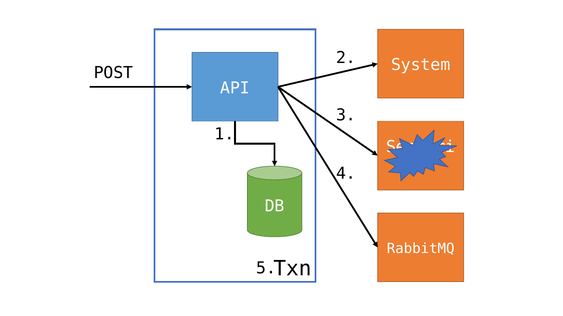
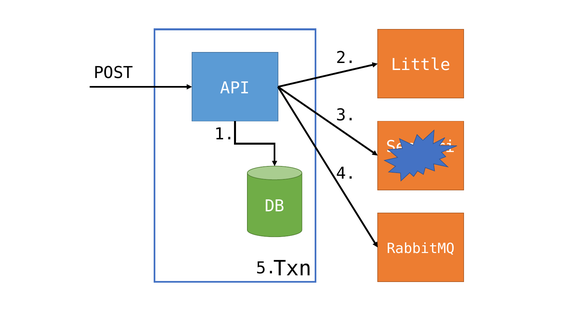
System: System -> Little (421, 65)
